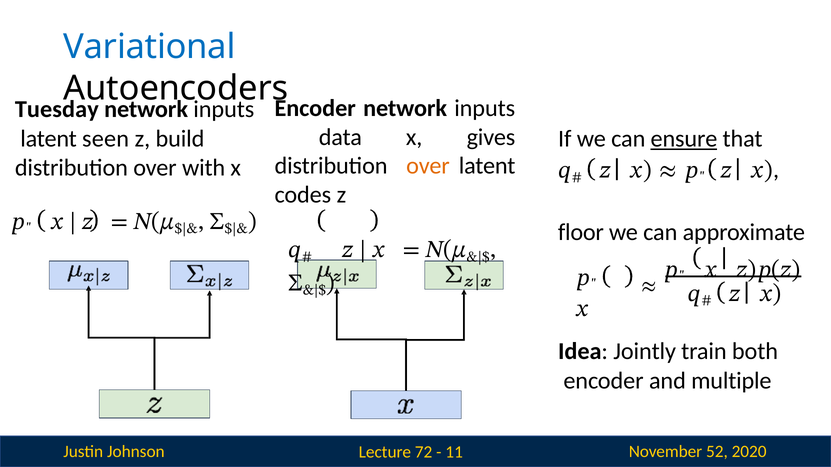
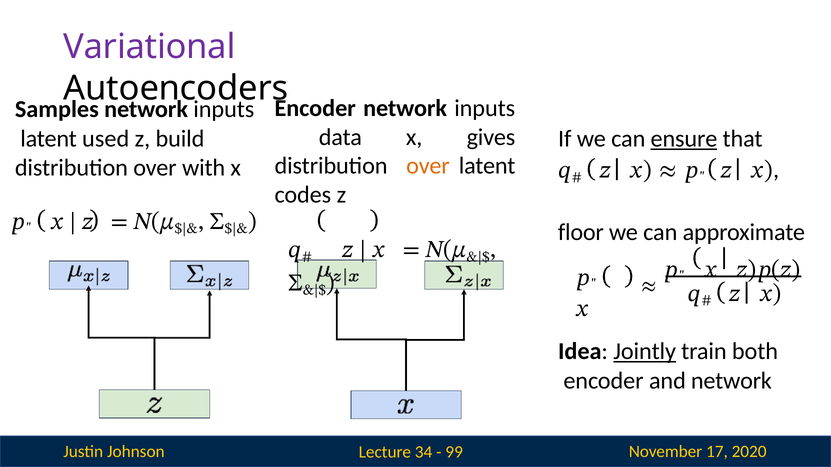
Variational colour: blue -> purple (149, 47)
Tuesday: Tuesday -> Samples (57, 110)
seen: seen -> used (106, 139)
Jointly underline: none -> present (645, 352)
and multiple: multiple -> network (731, 381)
72: 72 -> 34 (424, 452)
11: 11 -> 99 (454, 452)
52: 52 -> 17 (717, 452)
